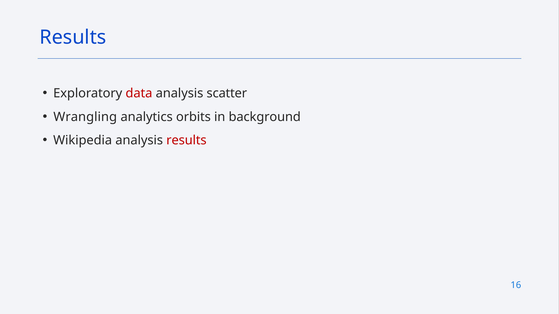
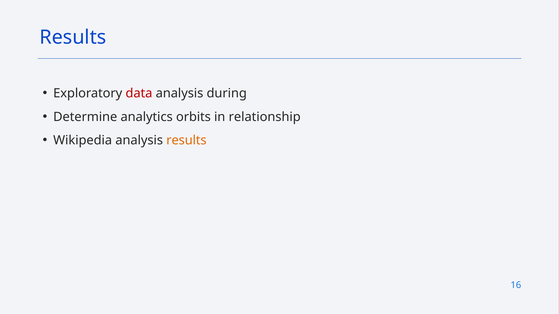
scatter: scatter -> during (227, 94)
Wrangling: Wrangling -> Determine (85, 117)
background: background -> relationship (265, 117)
results colour: red -> orange (186, 141)
